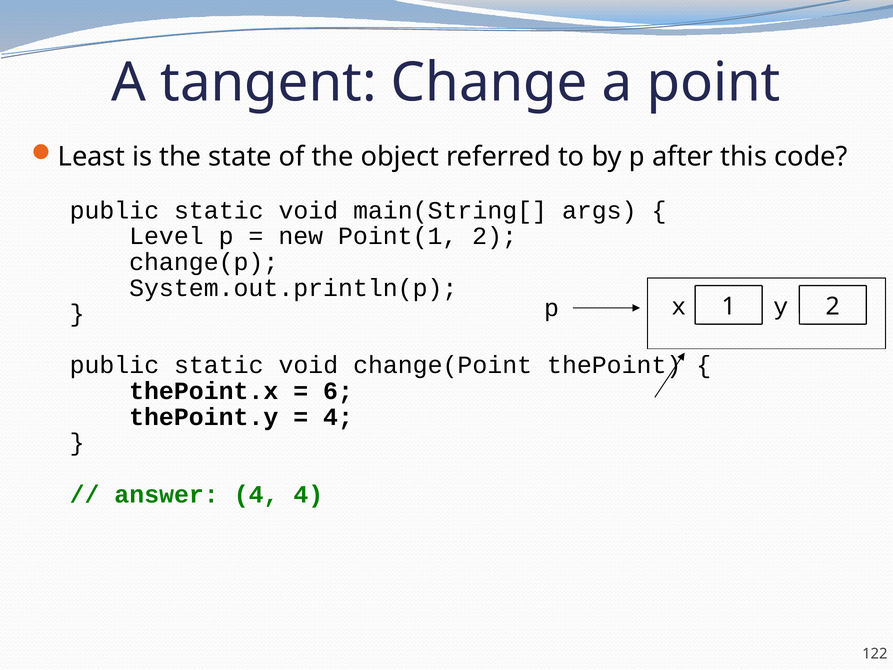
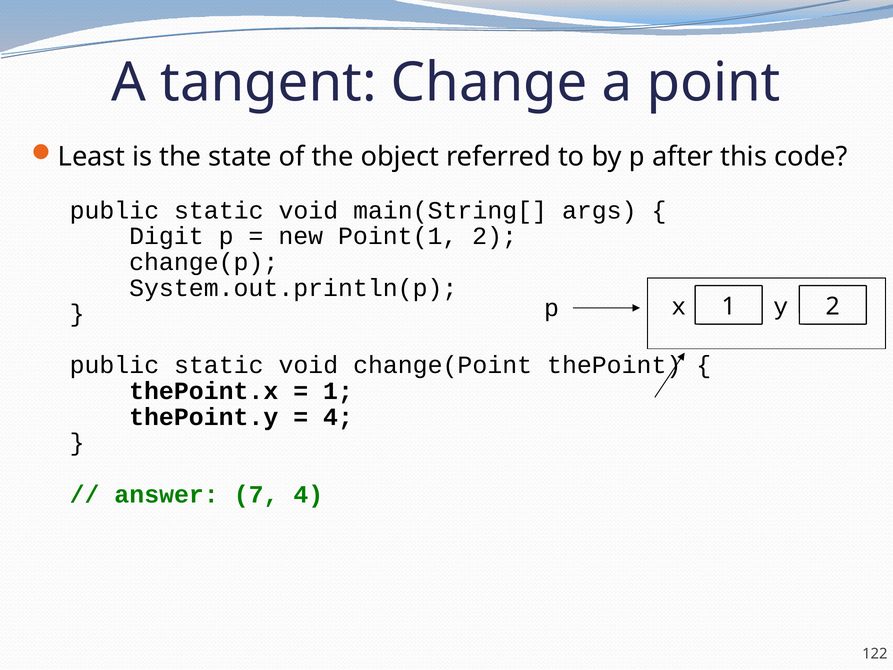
Level: Level -> Digit (166, 236)
6: 6 -> 1 (338, 391)
answer 4: 4 -> 7 (256, 494)
